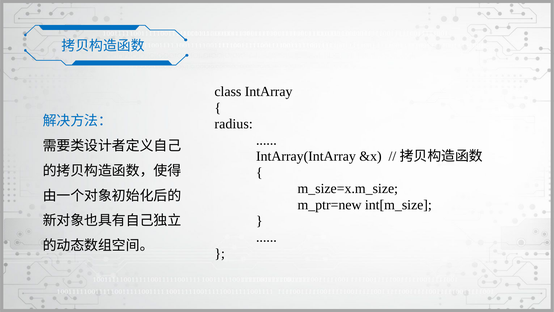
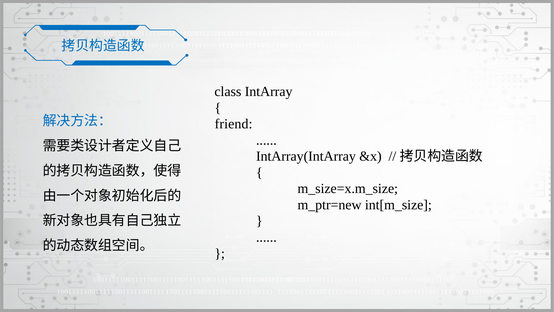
radius: radius -> friend (234, 124)
